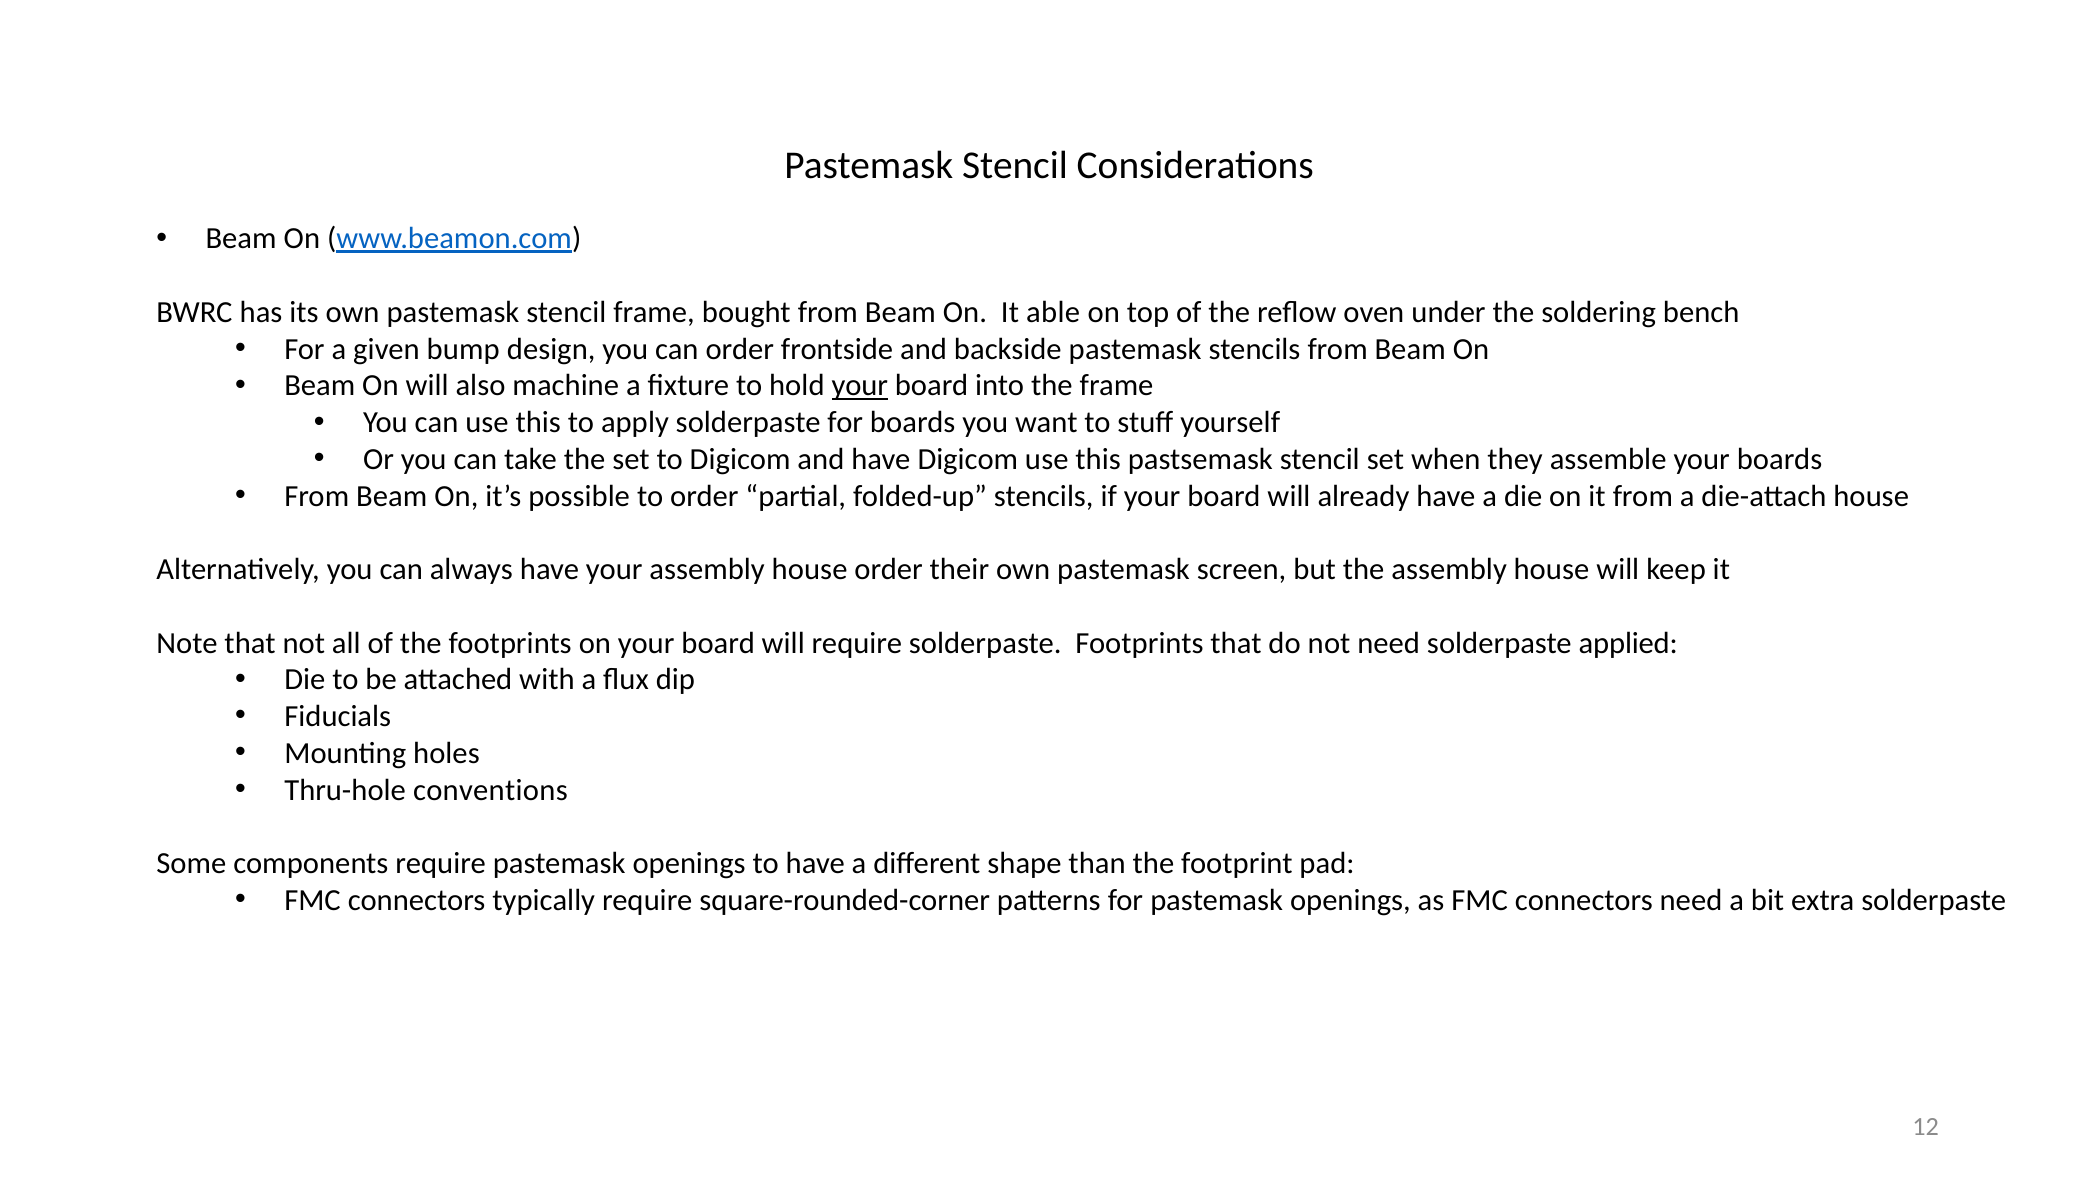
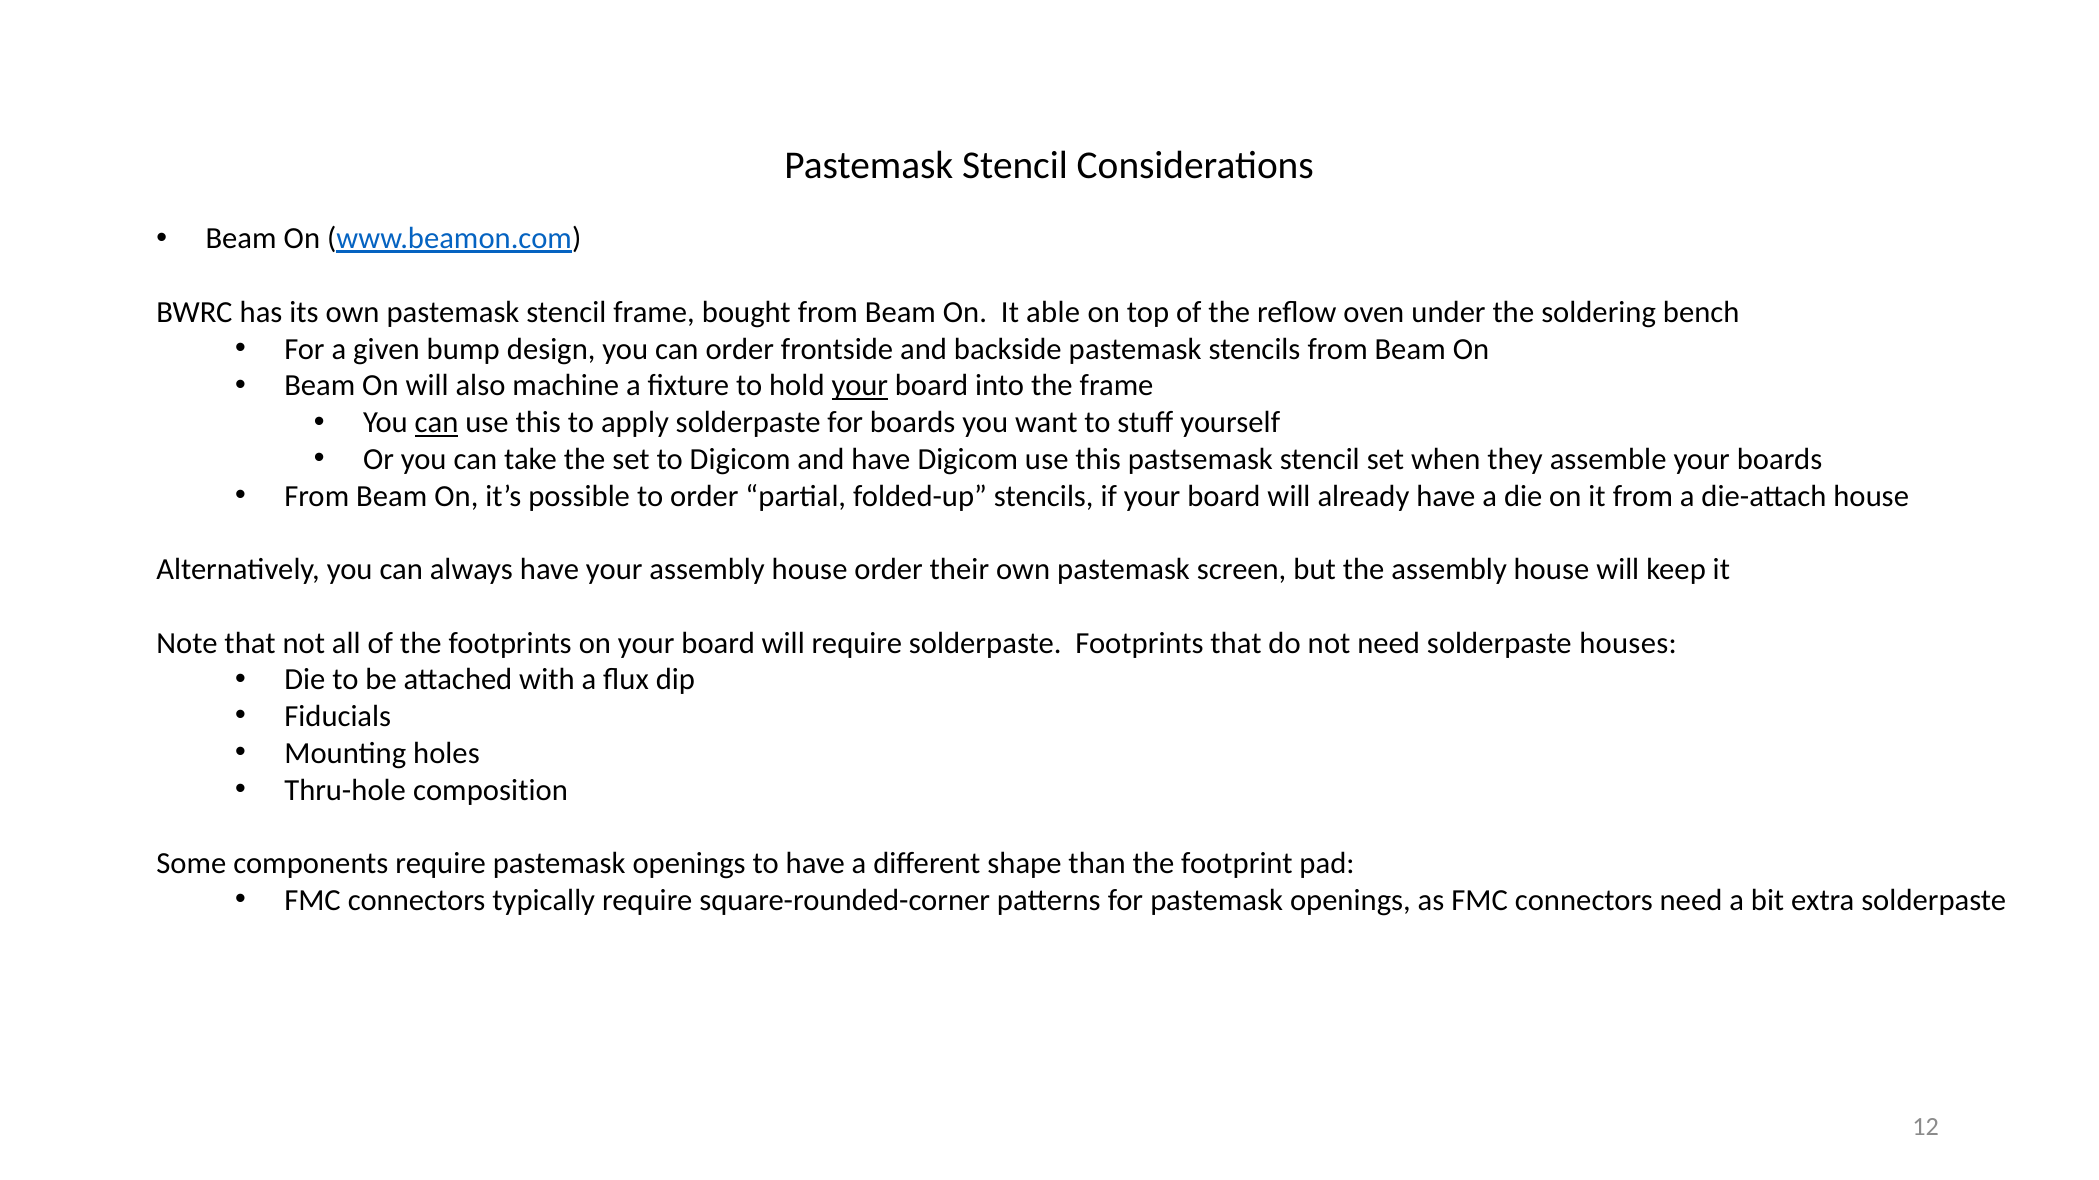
can underline: none -> present (437, 423)
applied: applied -> houses (1628, 643)
conventions: conventions -> composition (490, 790)
